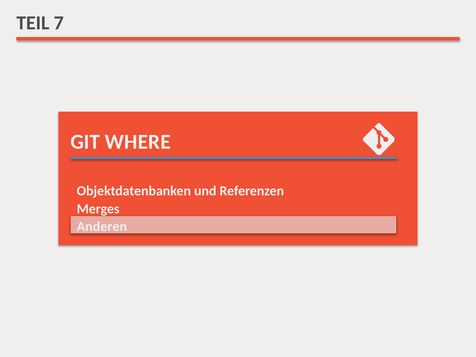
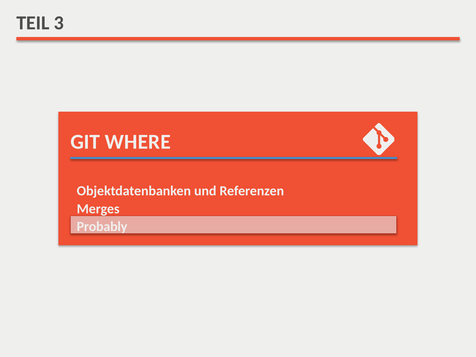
7: 7 -> 3 (59, 23)
Anderen: Anderen -> Probably (102, 227)
